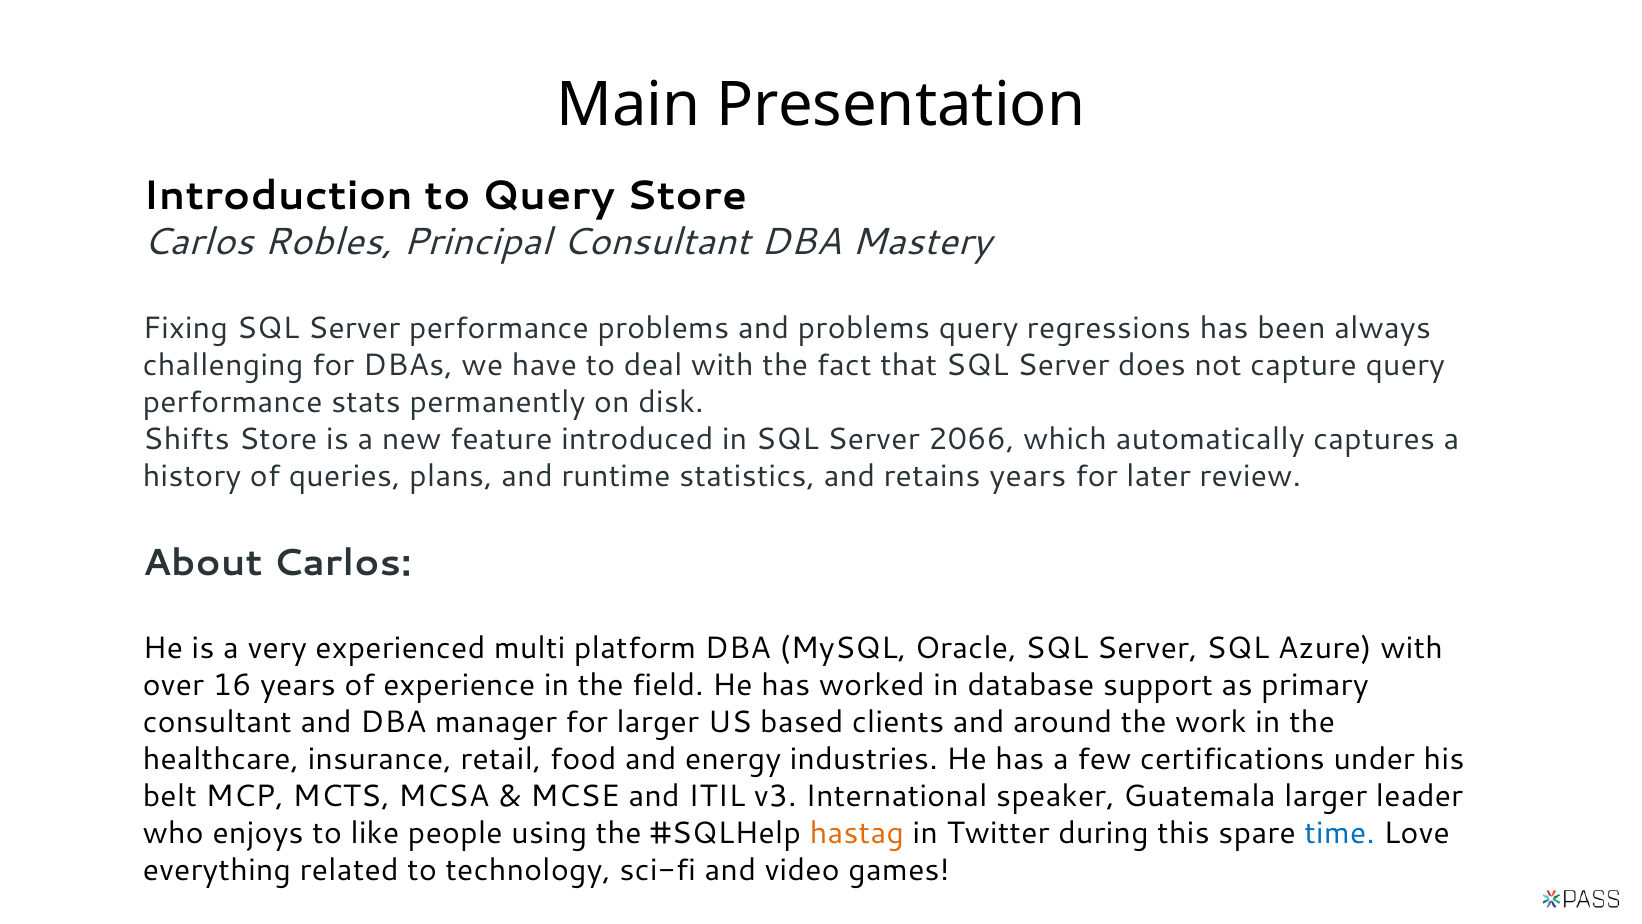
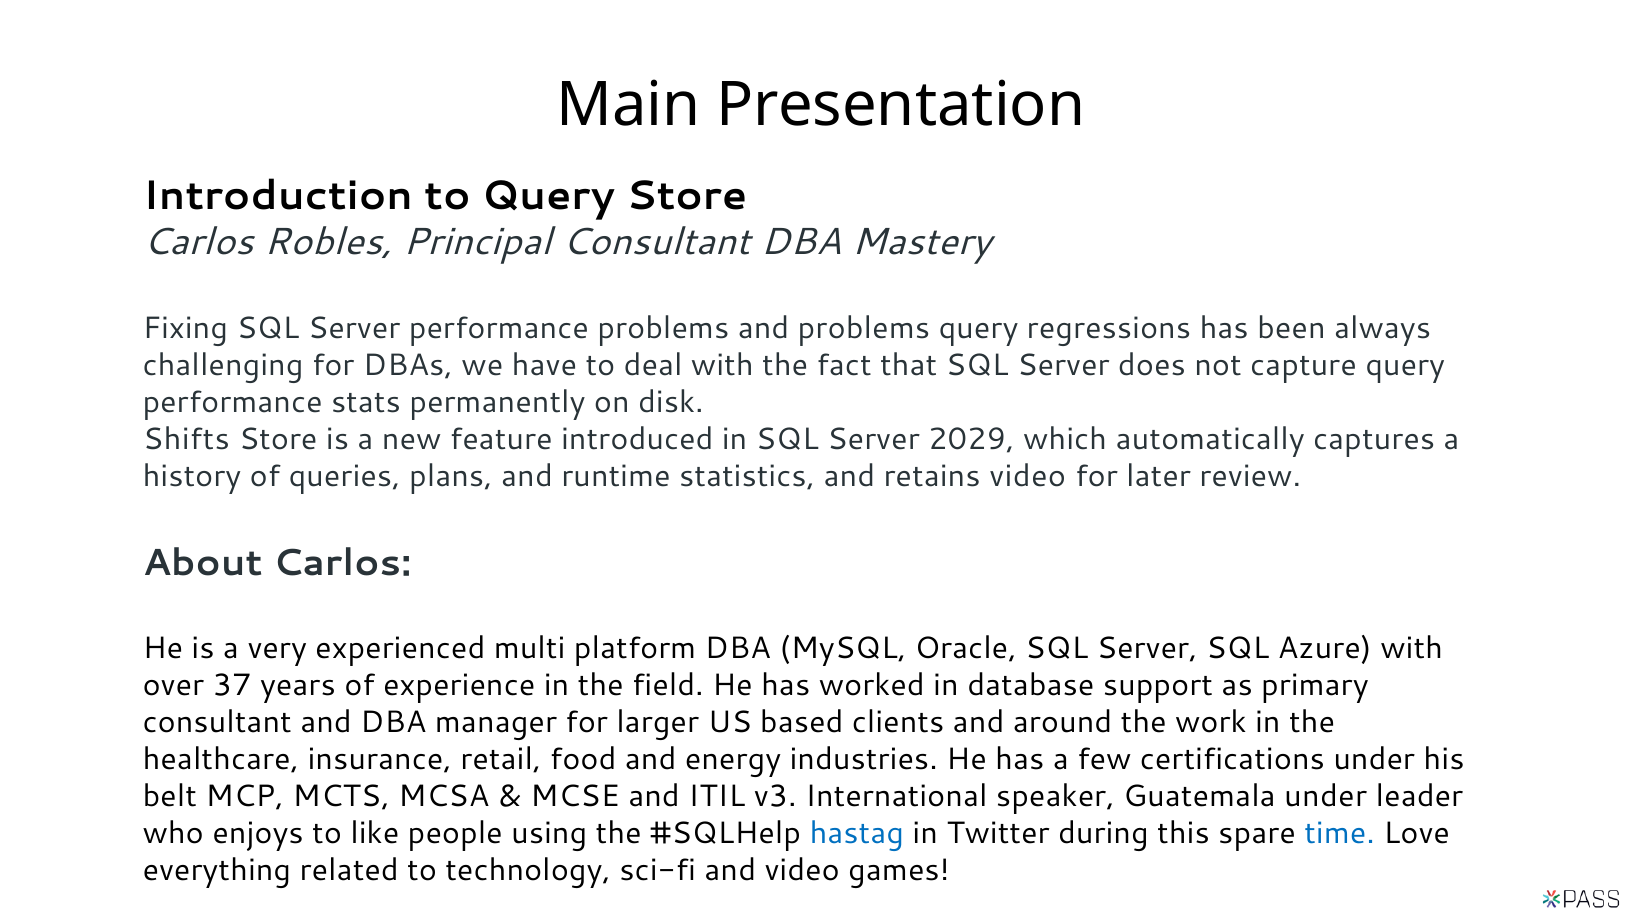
2066: 2066 -> 2029 (971, 439)
retains years: years -> video (1028, 476)
16: 16 -> 37 (232, 685)
Guatemala larger: larger -> under (1326, 796)
hastag colour: orange -> blue (857, 833)
